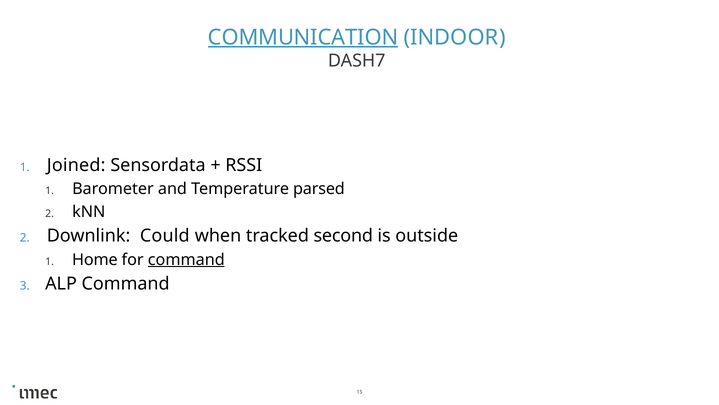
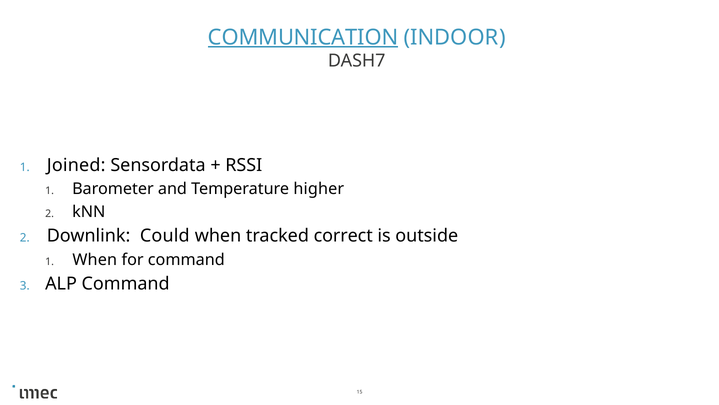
parsed: parsed -> higher (319, 189)
second: second -> correct (343, 236)
Home: Home -> When (95, 259)
command underline: present -> none (186, 259)
